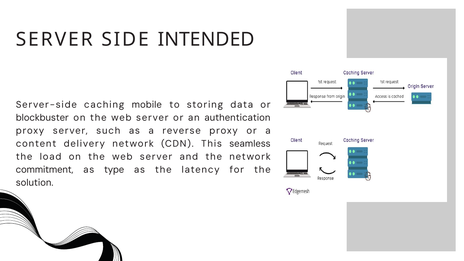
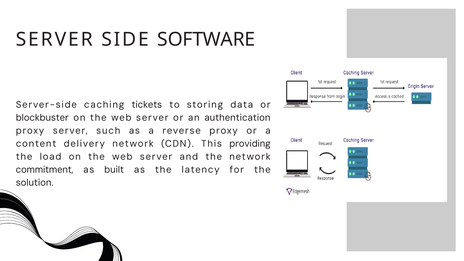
INTENDED: INTENDED -> SOFTWARE (206, 39)
mobile: mobile -> tickets (147, 105)
seamless: seamless -> providing (250, 144)
type: type -> built (114, 170)
